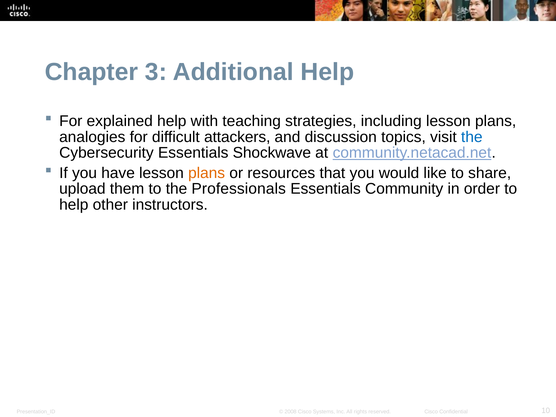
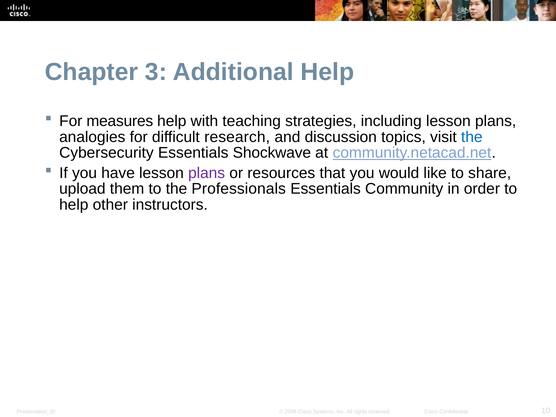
explained: explained -> measures (120, 121)
attackers: attackers -> research (237, 137)
plans colour: orange -> purple (207, 173)
